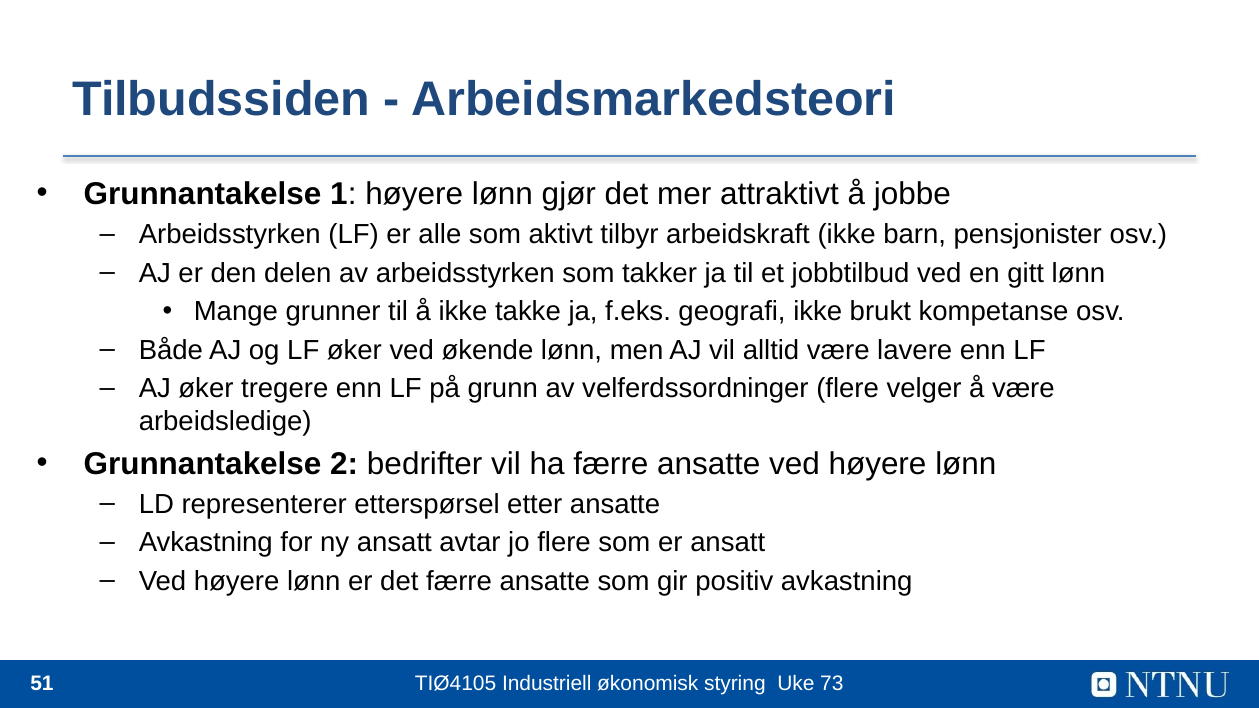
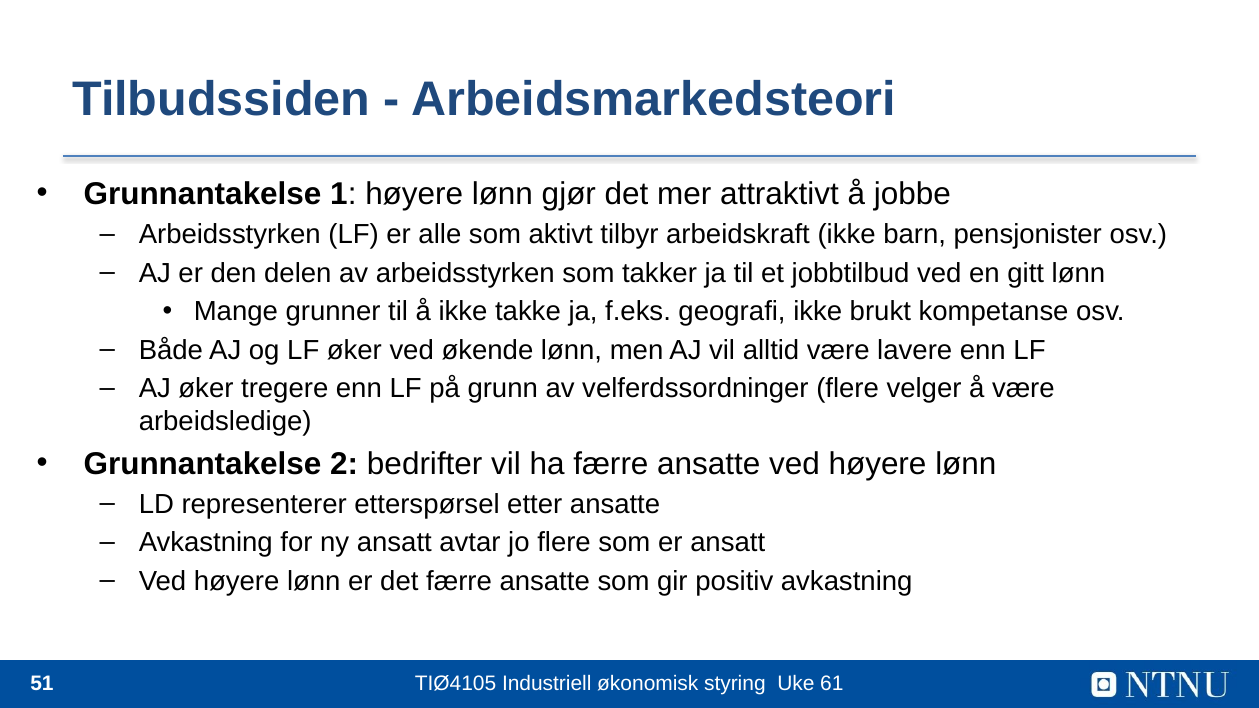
73: 73 -> 61 (832, 684)
